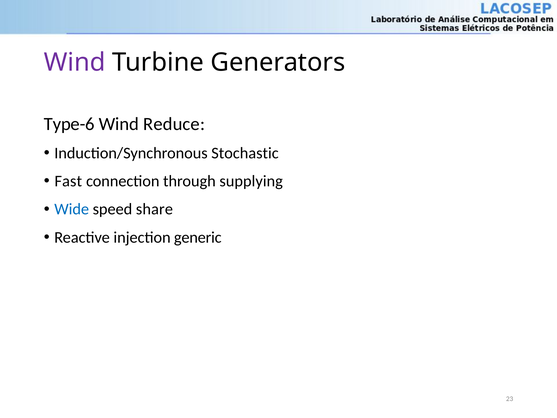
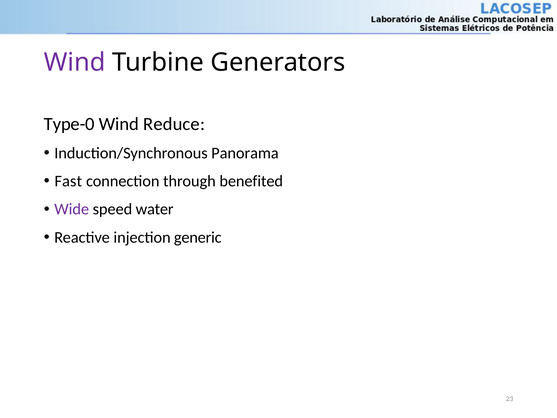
Type-6: Type-6 -> Type-0 (69, 124)
Stochastic: Stochastic -> Panorama (245, 153)
supplying: supplying -> benefited (251, 181)
Wide colour: blue -> purple (72, 209)
share: share -> water (155, 209)
